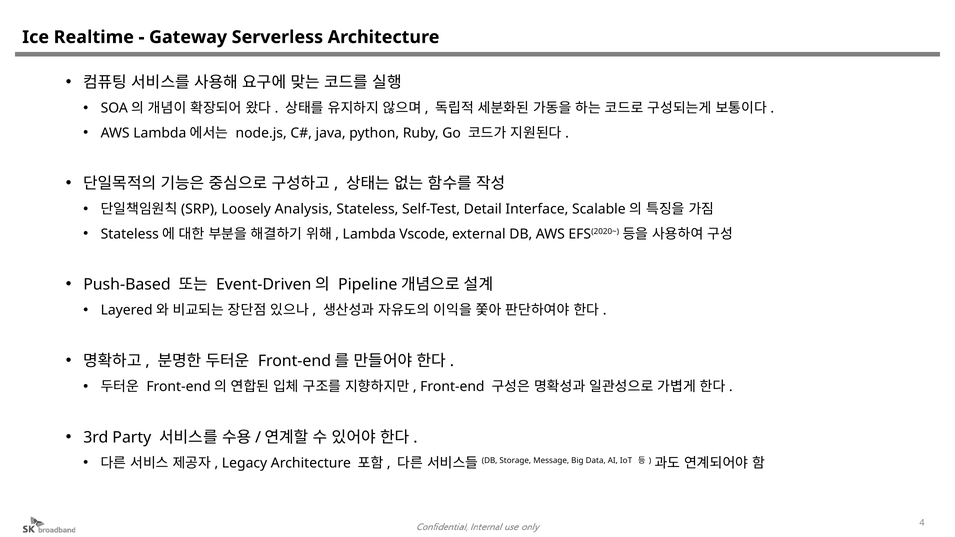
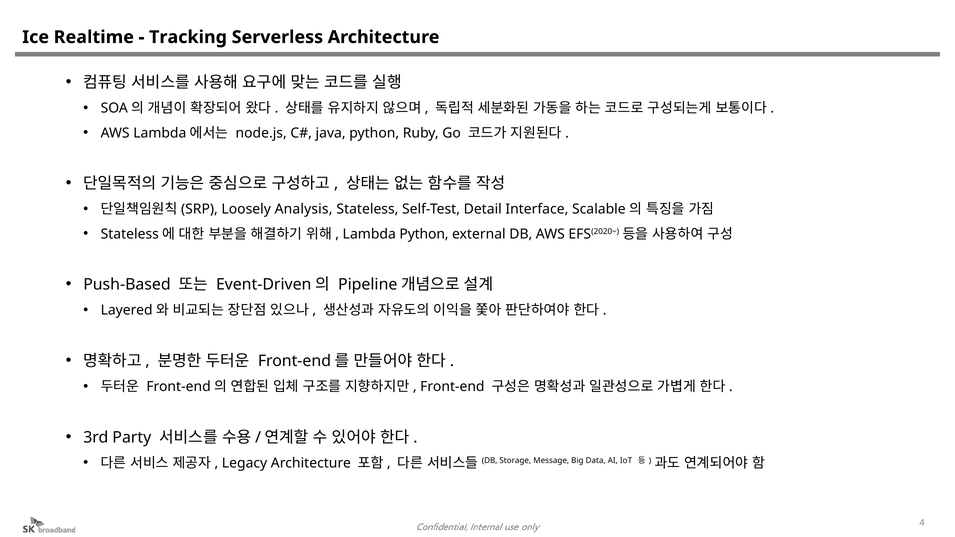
Gateway: Gateway -> Tracking (188, 37)
Lambda Vscode: Vscode -> Python (424, 234)
